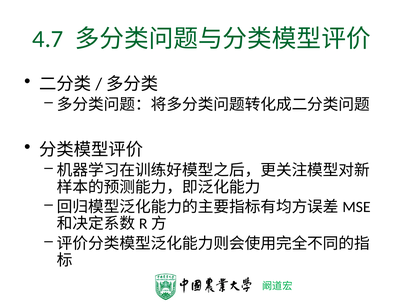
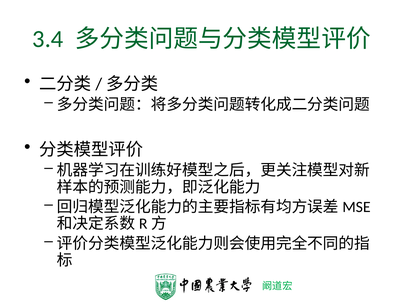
4.7: 4.7 -> 3.4 (48, 39)
